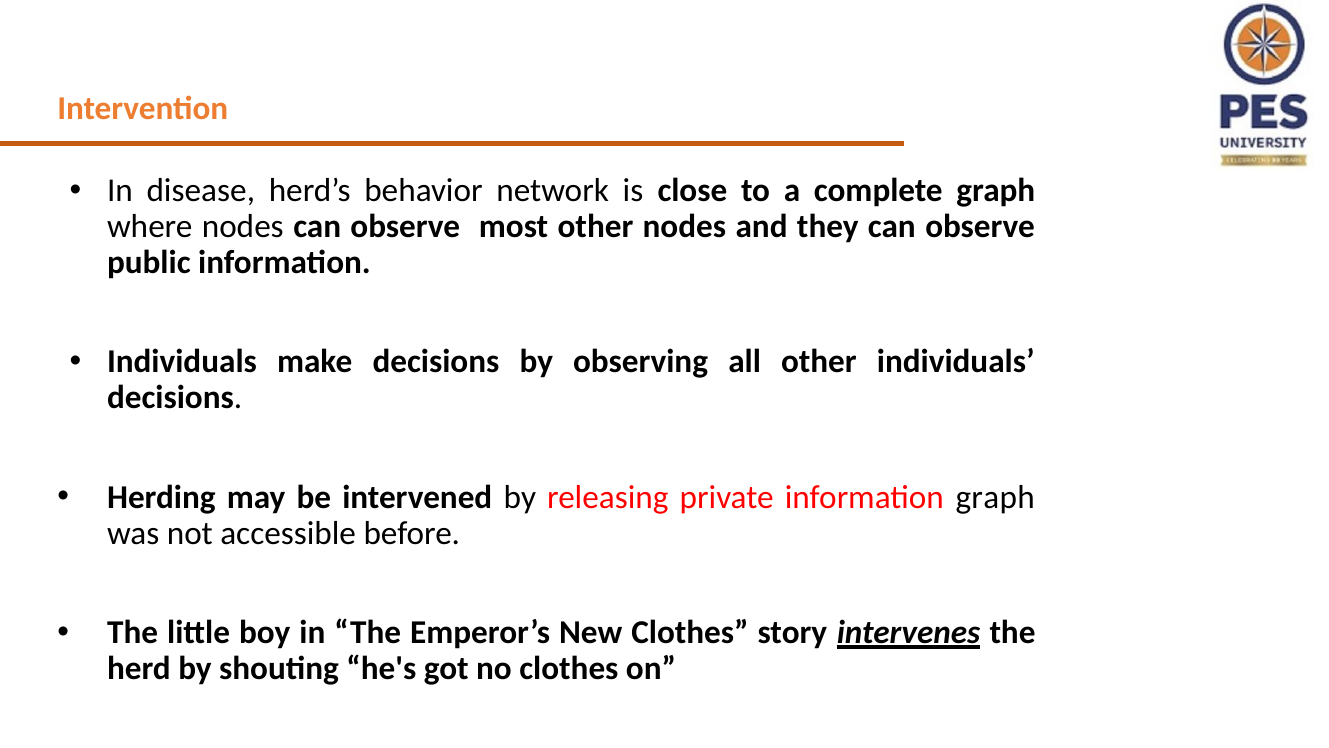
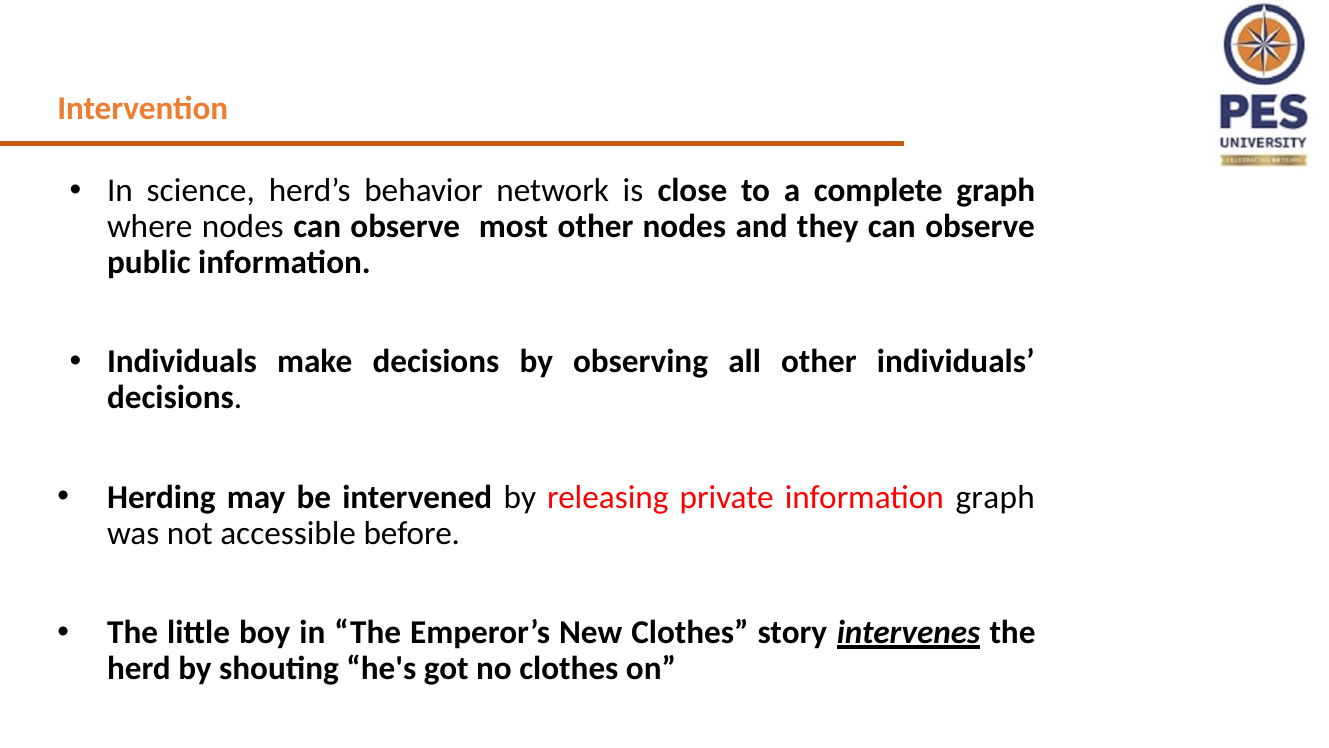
disease: disease -> science (201, 190)
